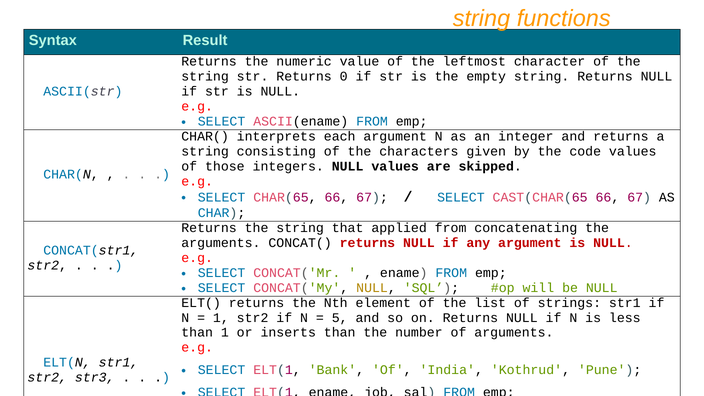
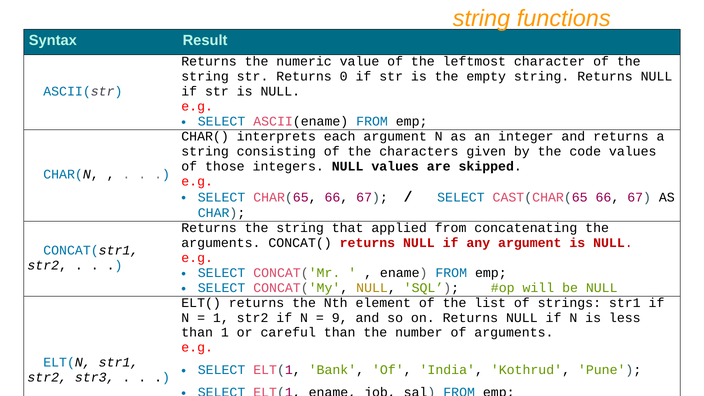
5: 5 -> 9 (340, 318)
inserts: inserts -> careful (288, 333)
